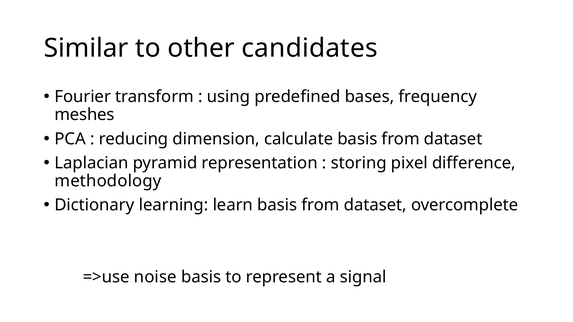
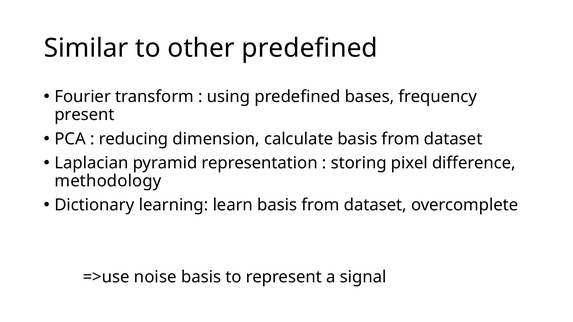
other candidates: candidates -> predefined (310, 48)
meshes: meshes -> present (84, 115)
